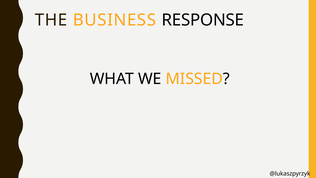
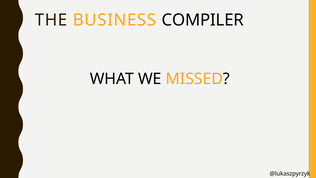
RESPONSE: RESPONSE -> COMPILER (203, 20)
